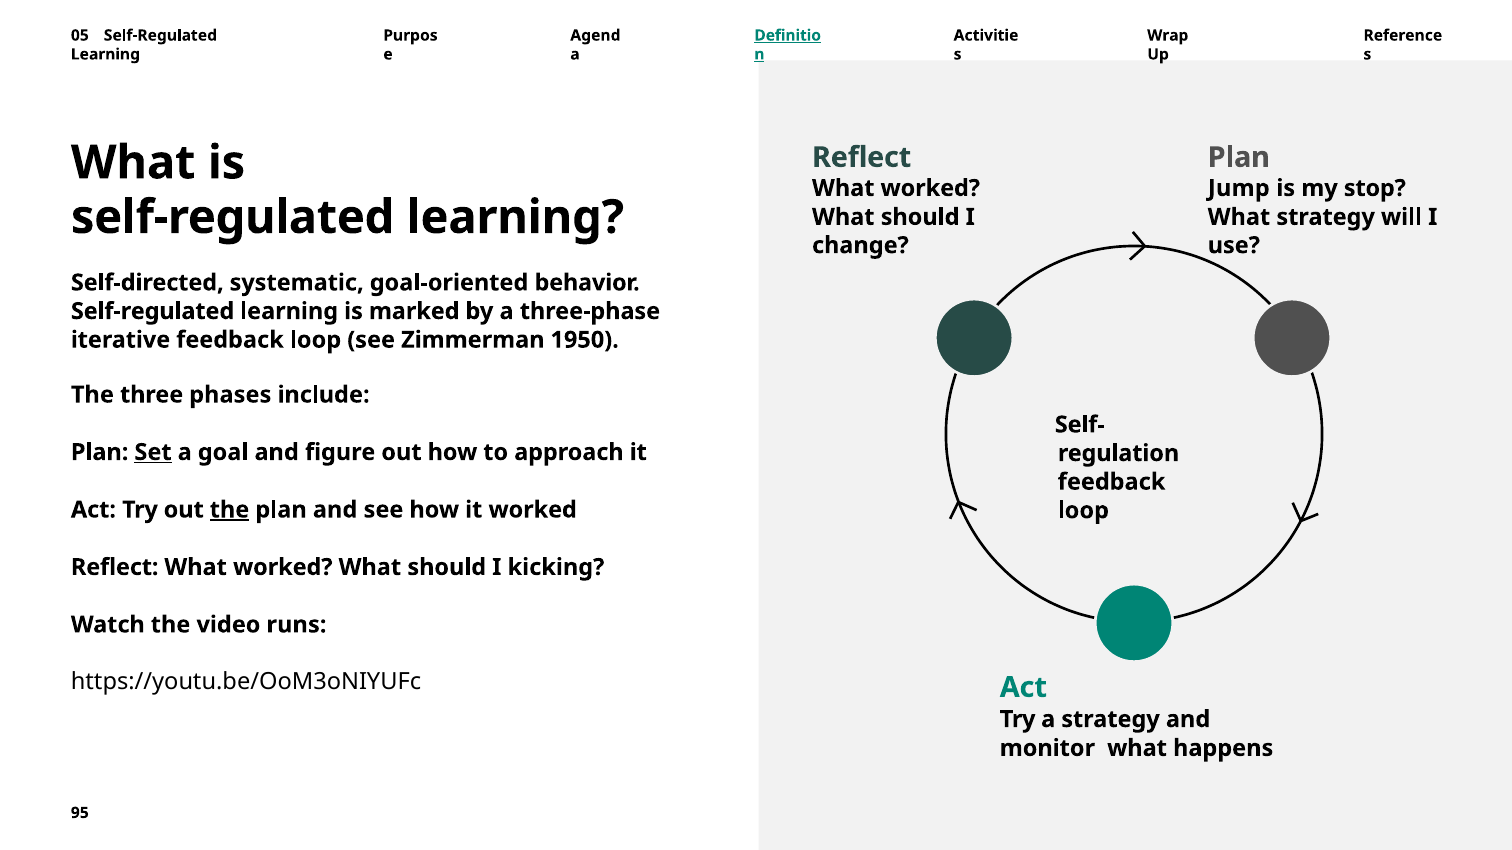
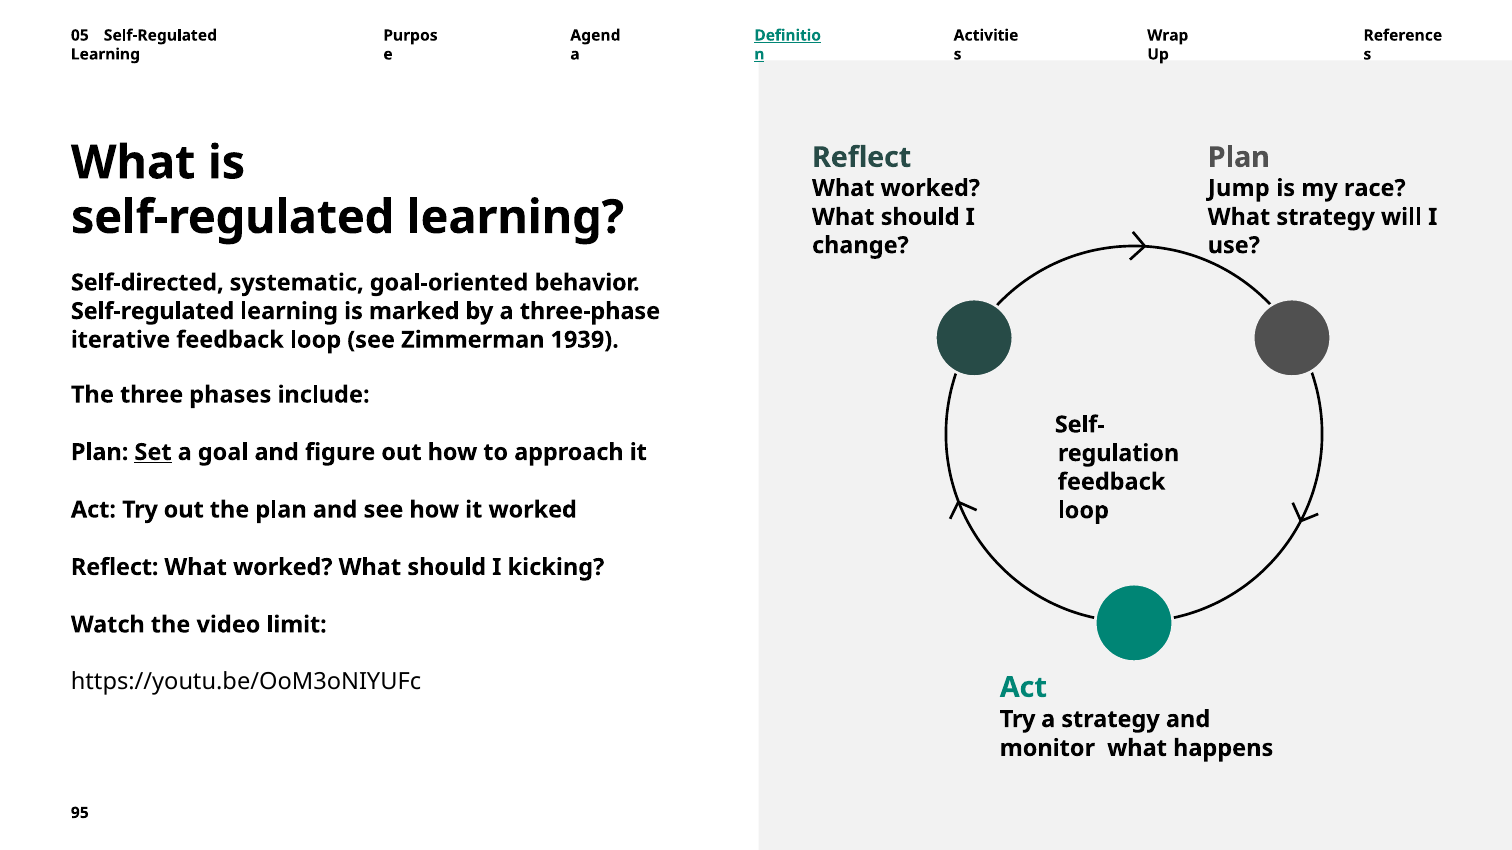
stop: stop -> race (1375, 188)
1950: 1950 -> 1939 (585, 340)
the underline: present -> none (230, 510)
runs: runs -> limit (297, 625)
